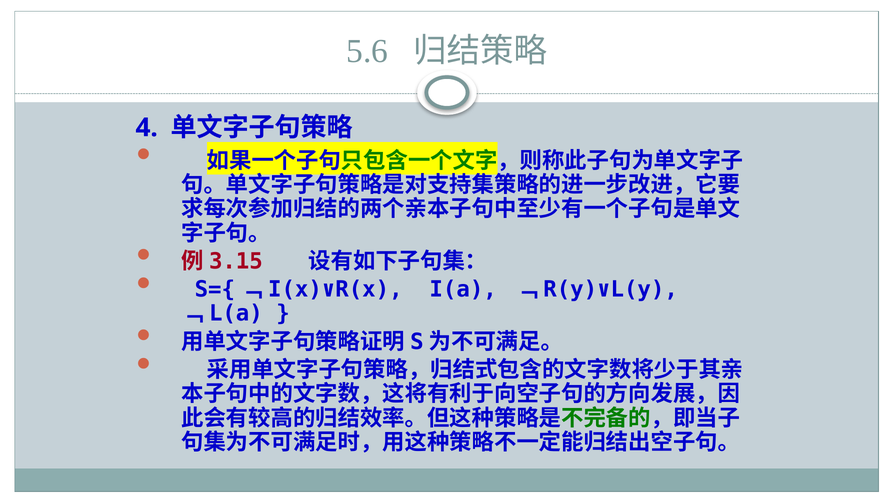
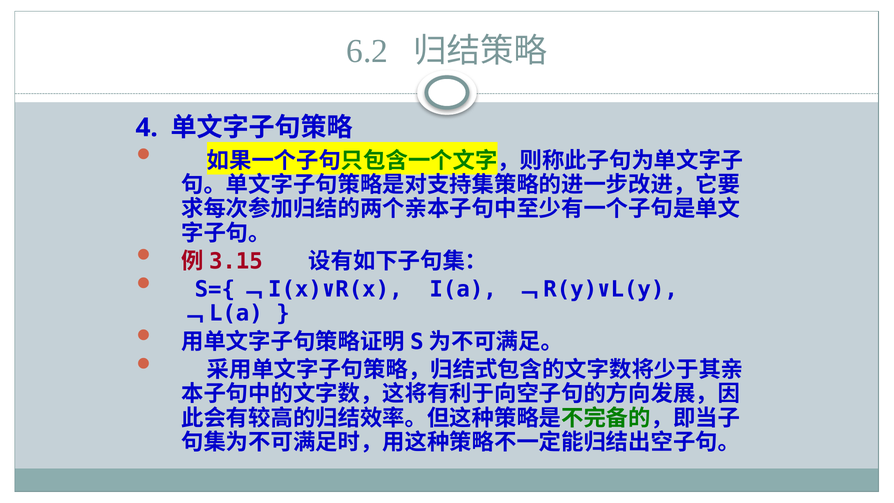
5.6: 5.6 -> 6.2 (367, 51)
